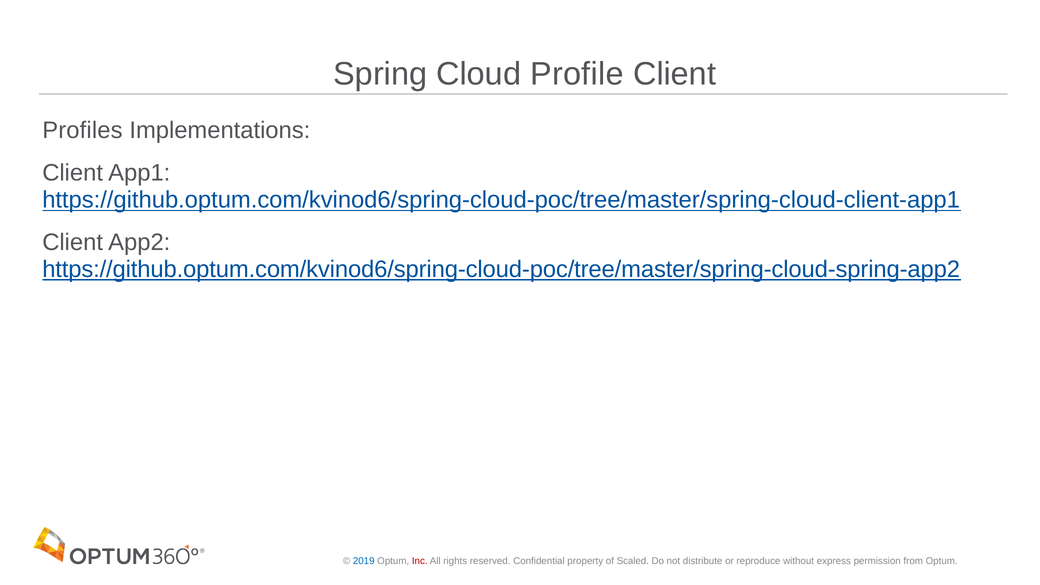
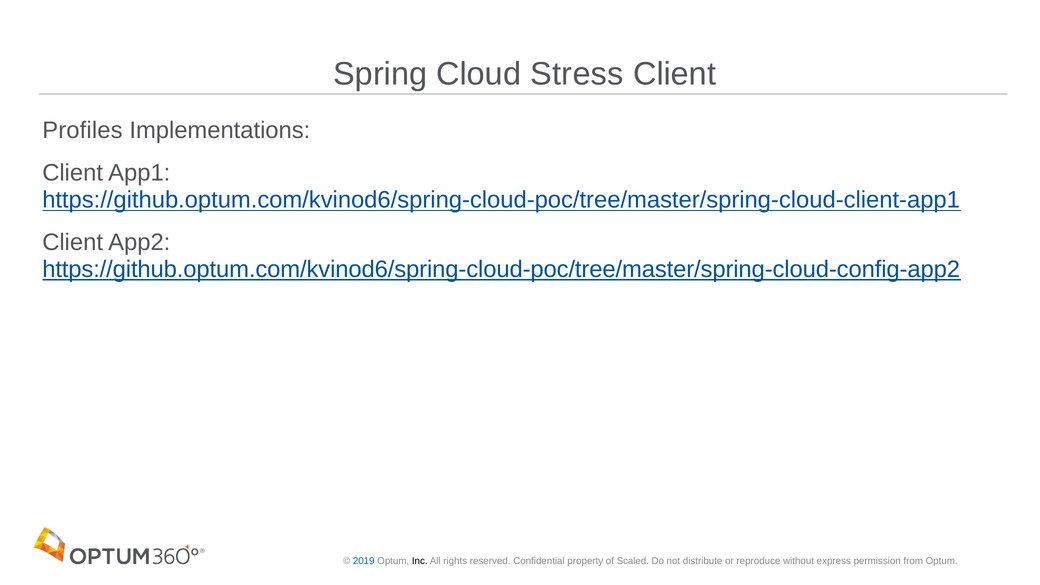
Profile: Profile -> Stress (577, 74)
https://github.optum.com/kvinod6/spring-cloud-poc/tree/master/spring-cloud-spring-app2: https://github.optum.com/kvinod6/spring-cloud-poc/tree/master/spring-cloud-spring-app2 -> https://github.optum.com/kvinod6/spring-cloud-poc/tree/master/spring-cloud-config-app2 (501, 269)
Inc colour: red -> black (420, 561)
